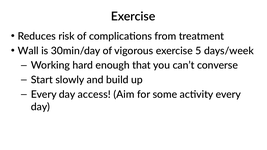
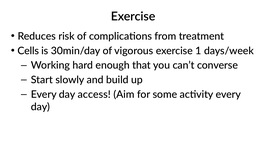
Wall: Wall -> Cells (28, 51)
5: 5 -> 1 (198, 51)
